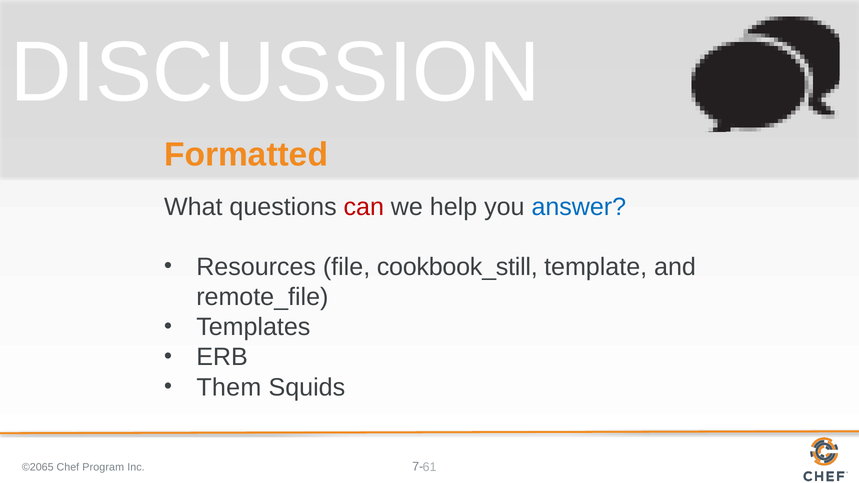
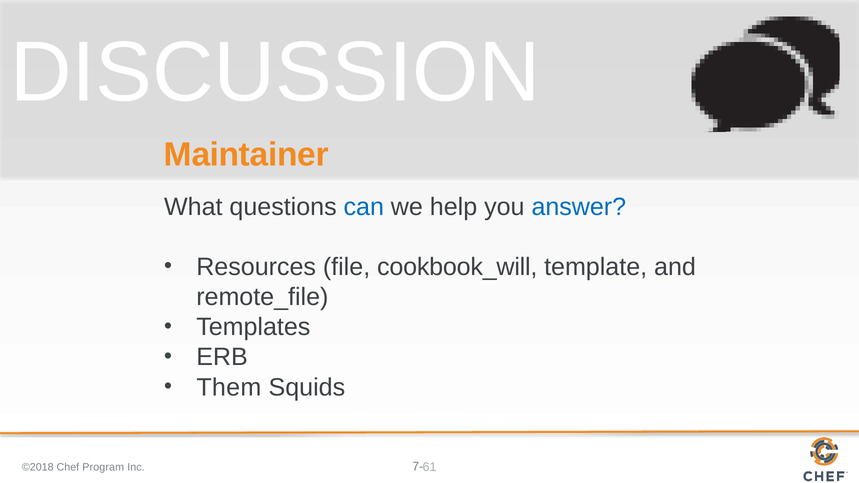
Formatted: Formatted -> Maintainer (246, 155)
can colour: red -> blue (364, 207)
cookbook_still: cookbook_still -> cookbook_will (457, 267)
©2065: ©2065 -> ©2018 (38, 468)
